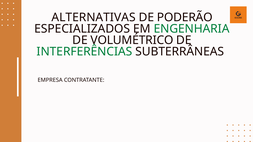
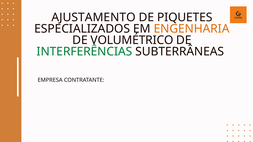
ALTERNATIVAS: ALTERNATIVAS -> AJUSTAMENTO (94, 17)
PODERÃO: PODERÃO -> PIQUETES (185, 17)
ENGENHARIA colour: green -> orange (192, 29)
